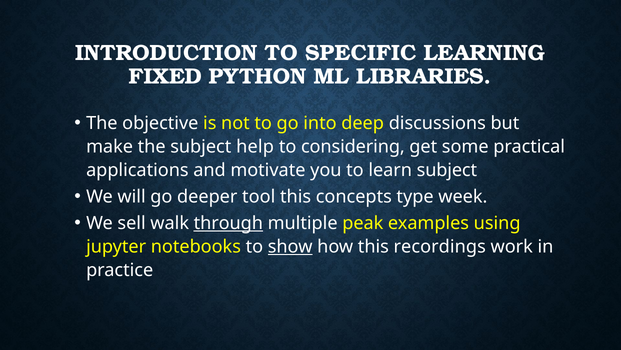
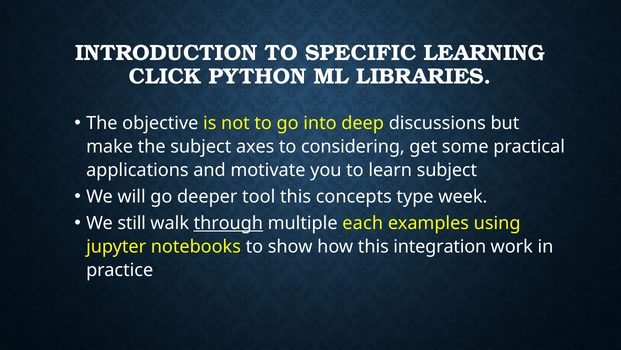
FIXED: FIXED -> CLICK (165, 77)
help: help -> axes (255, 146)
sell: sell -> still (132, 223)
peak: peak -> each (363, 223)
show underline: present -> none (290, 246)
recordings: recordings -> integration (440, 246)
